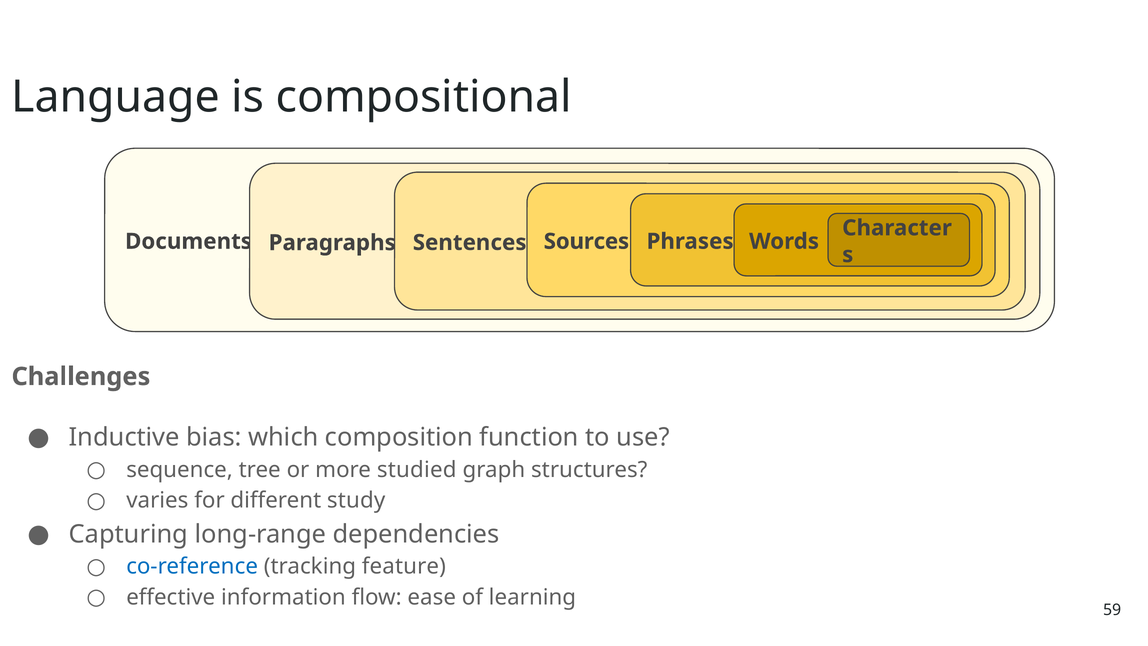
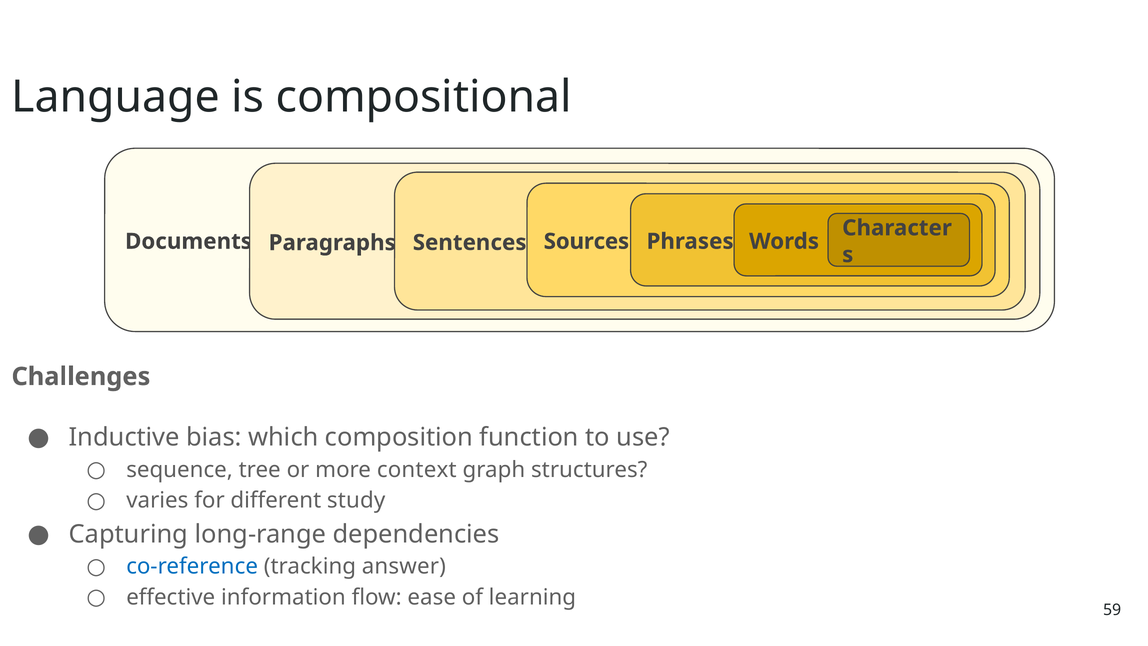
studied: studied -> context (417, 470)
feature: feature -> answer (404, 566)
